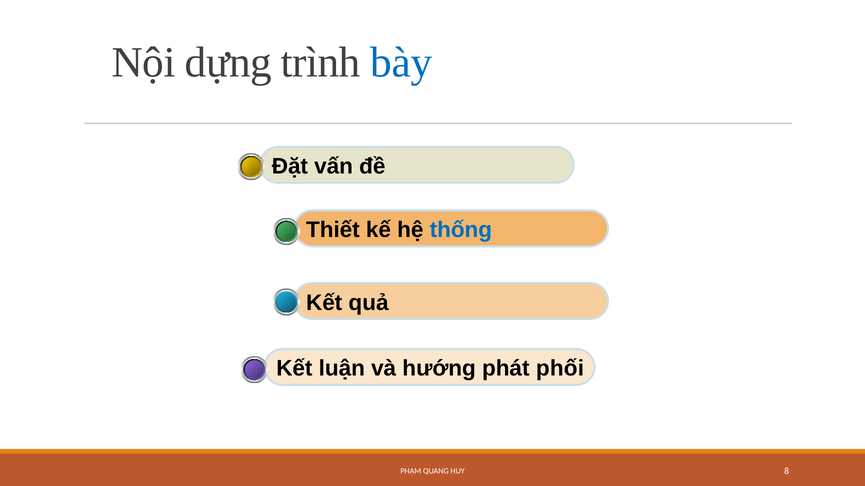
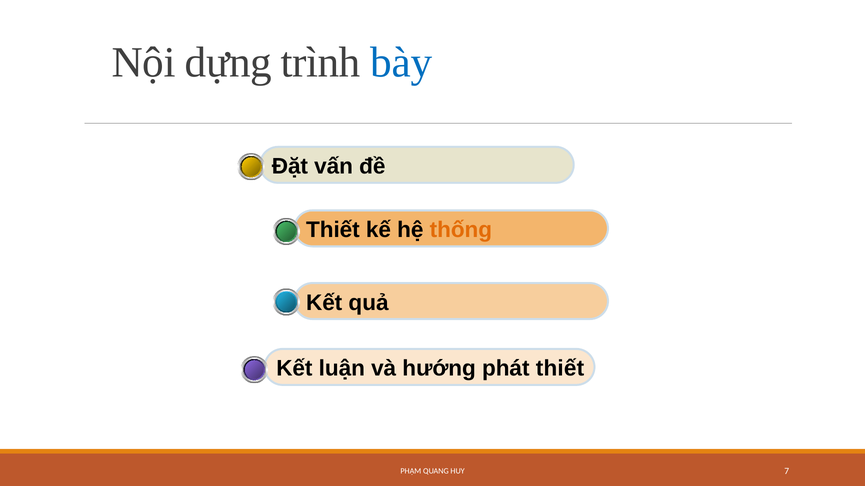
thống colour: blue -> orange (461, 230)
phát phối: phối -> thiết (560, 369)
8: 8 -> 7 (787, 472)
